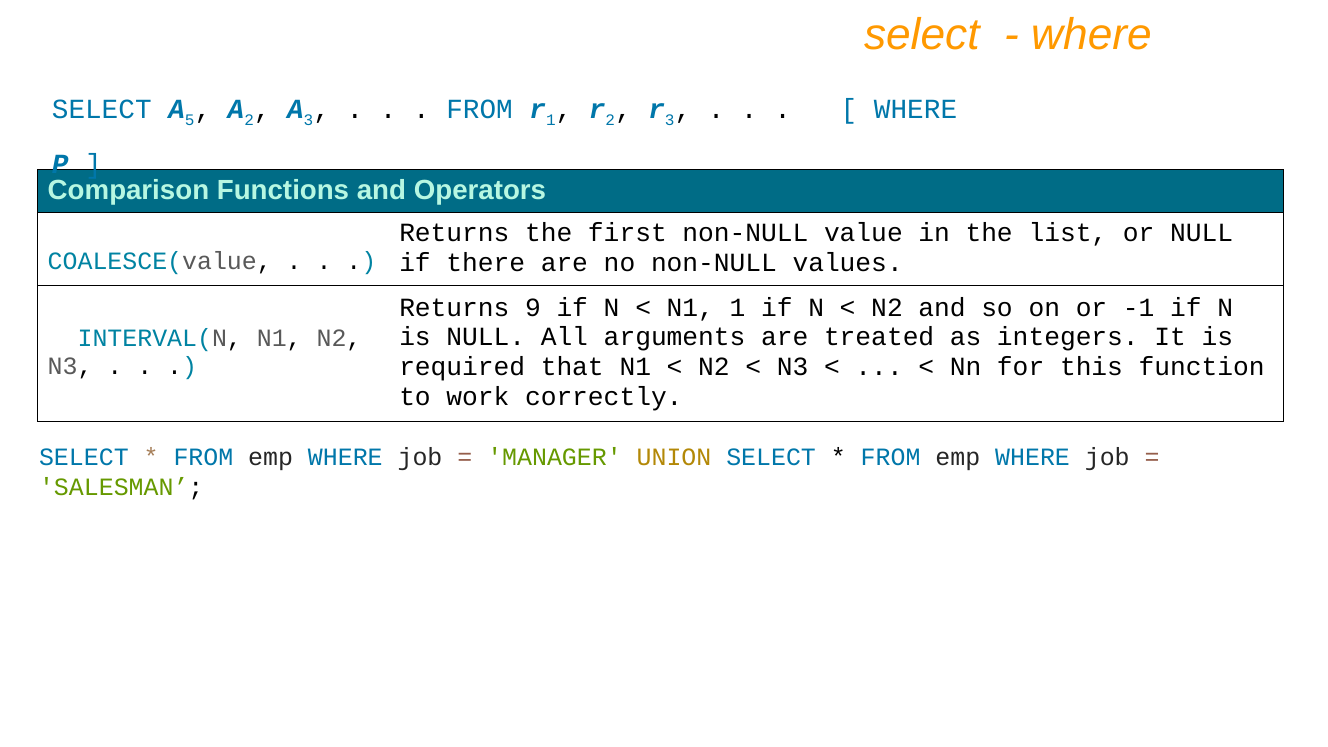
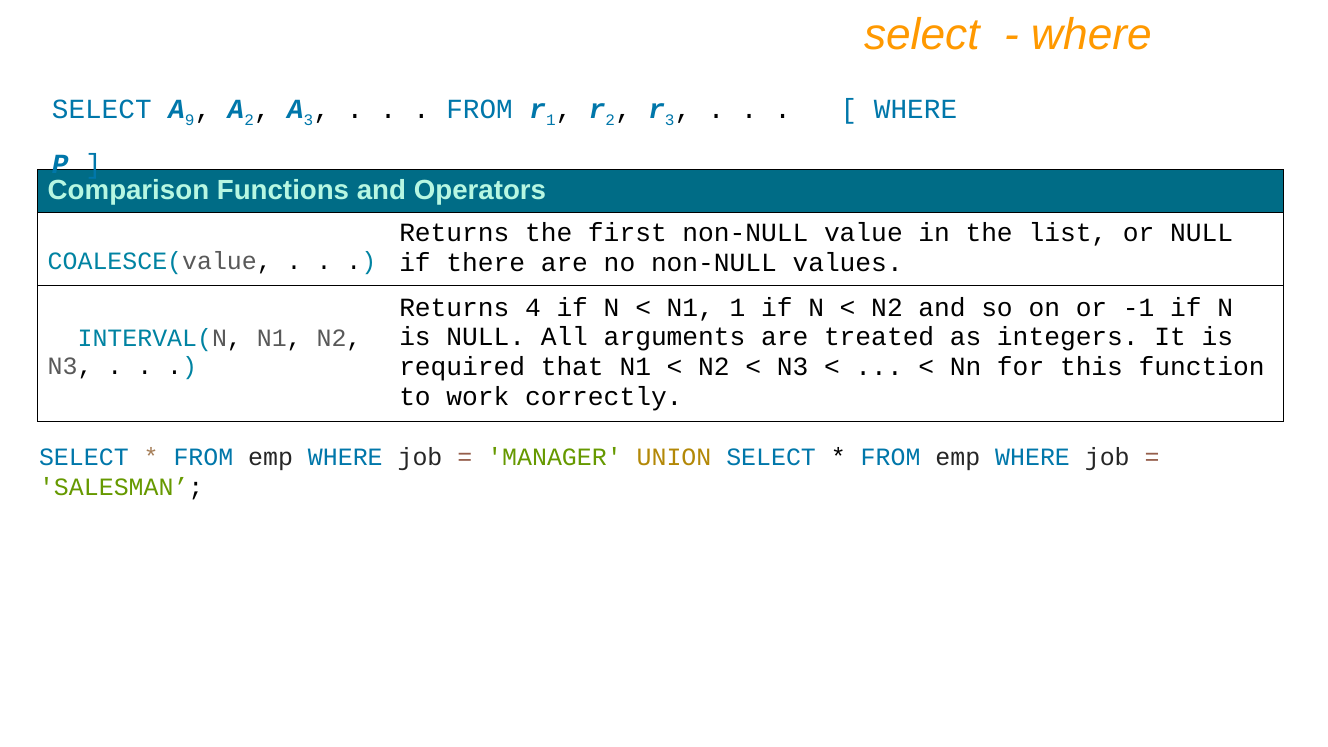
5: 5 -> 9 (190, 120)
9: 9 -> 4 (533, 307)
